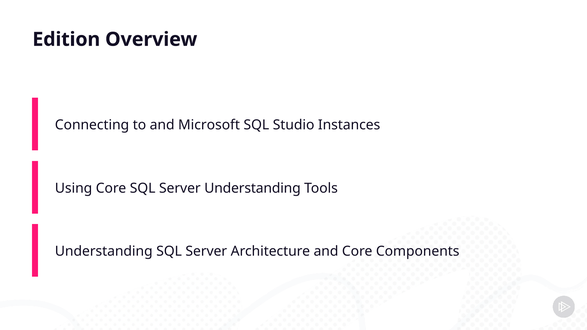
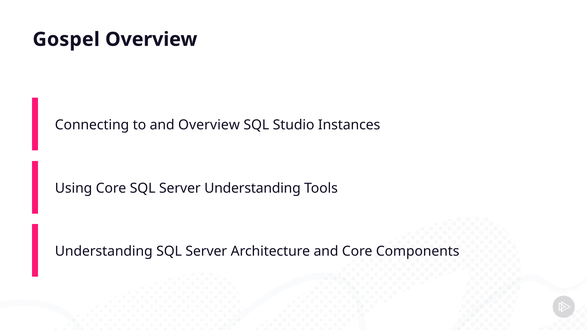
Edition: Edition -> Gospel (66, 39)
and Microsoft: Microsoft -> Overview (209, 125)
